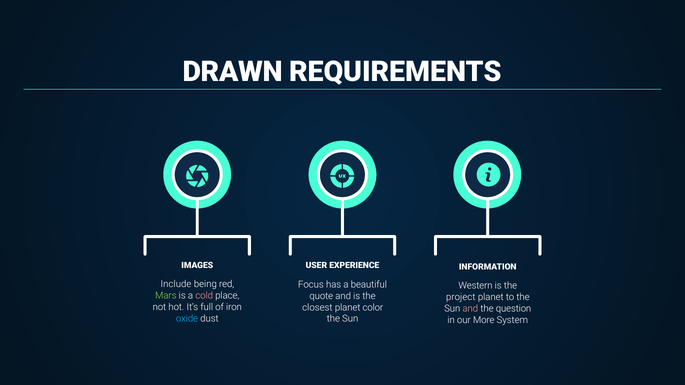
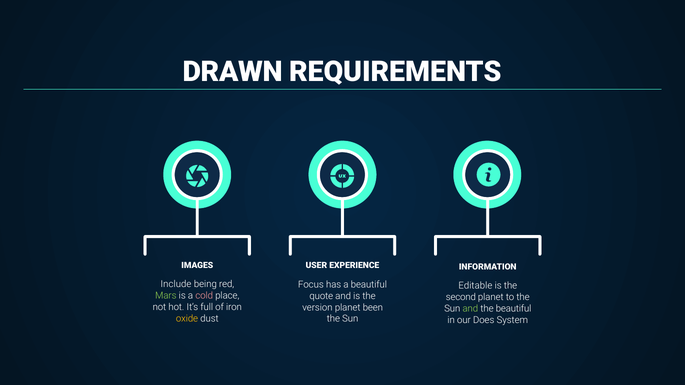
Western: Western -> Editable (475, 286)
project: project -> second (461, 297)
closest: closest -> version (317, 308)
color: color -> been (373, 308)
and colour: pink -> light green (470, 309)
the question: question -> beautiful (514, 309)
oxide colour: light blue -> yellow (187, 319)
More: More -> Does (484, 320)
